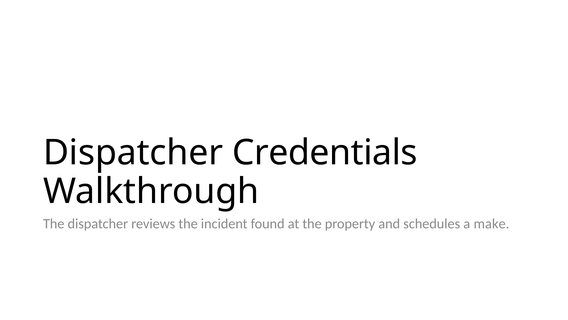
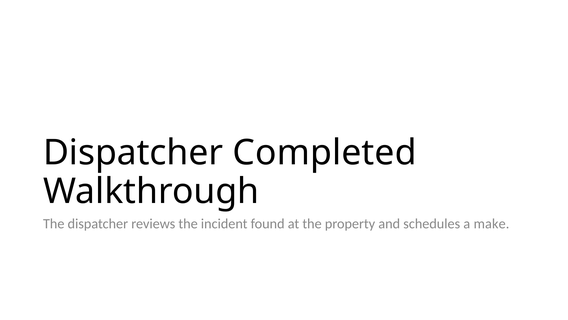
Credentials: Credentials -> Completed (325, 153)
